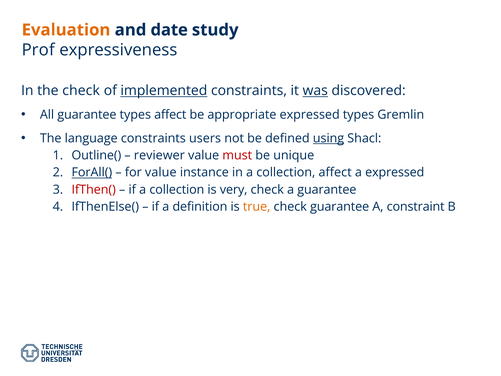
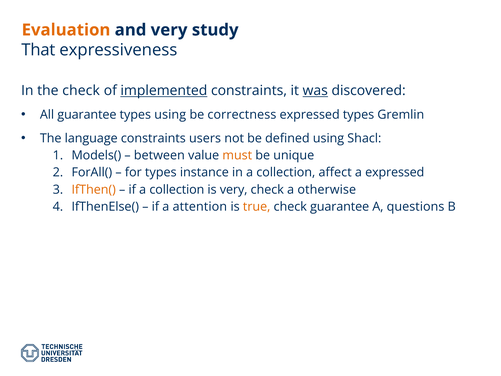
and date: date -> very (169, 30)
Prof: Prof -> That (38, 50)
types affect: affect -> using (170, 115)
appropriate: appropriate -> correctness (242, 115)
using underline: present -> none (328, 138)
Outline(: Outline( -> Models( (96, 155)
reviewer: reviewer -> between (159, 155)
must colour: red -> orange (237, 155)
ForAll( underline: present -> none (92, 172)
for value: value -> types (161, 172)
IfThen( colour: red -> orange (94, 190)
a guarantee: guarantee -> otherwise (327, 190)
definition: definition -> attention (200, 207)
constraint: constraint -> questions (416, 207)
